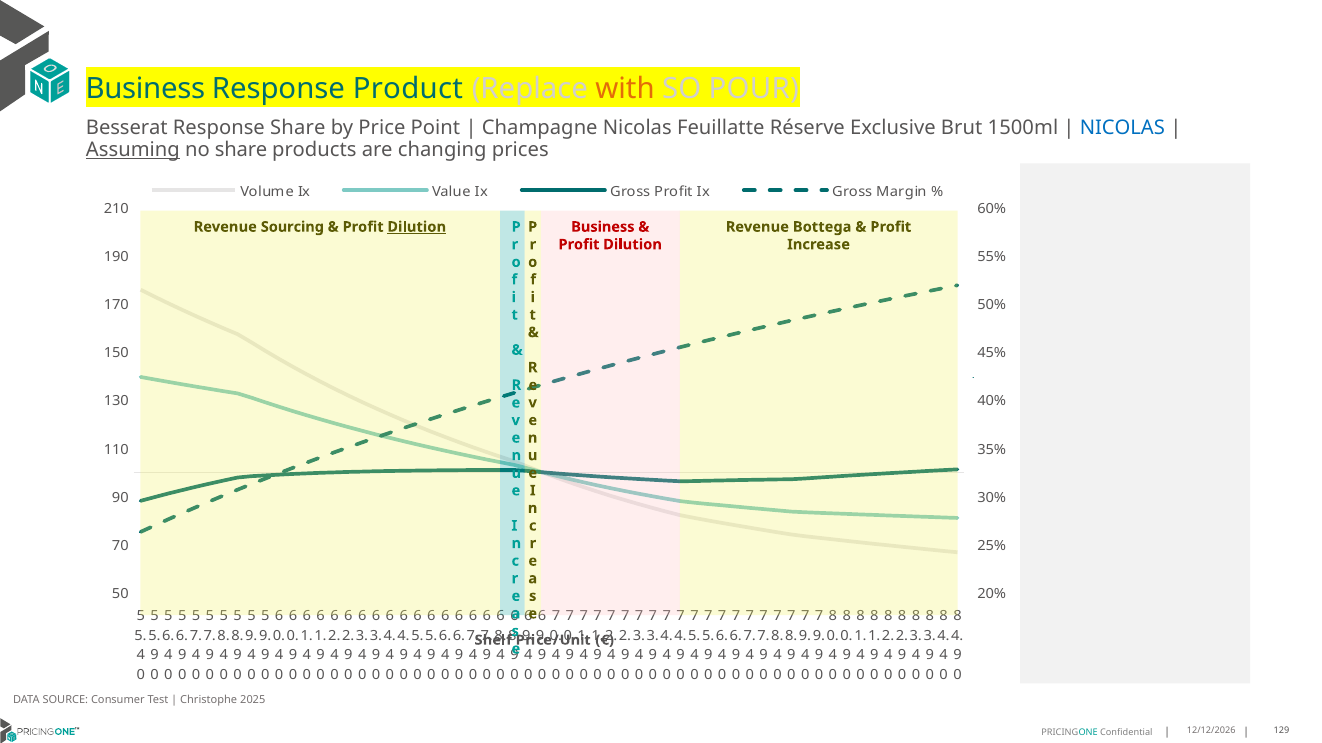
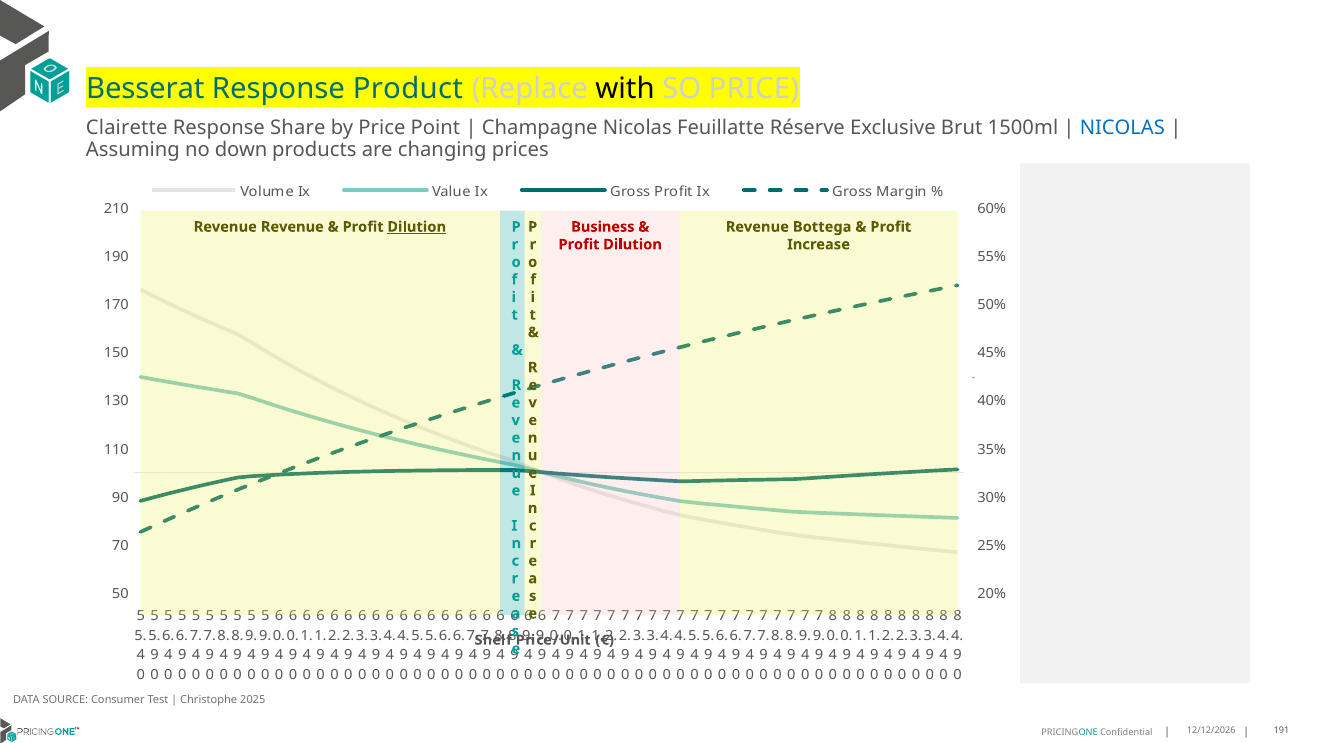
Business: Business -> Besserat (145, 89)
with colour: orange -> black (625, 89)
SO POUR: POUR -> PRICE (754, 89)
Besserat: Besserat -> Clairette (127, 128)
Assuming underline: present -> none (133, 150)
no share: share -> down (241, 150)
Revenue Sourcing: Sourcing -> Revenue (292, 227)
129: 129 -> 191 (1282, 731)
